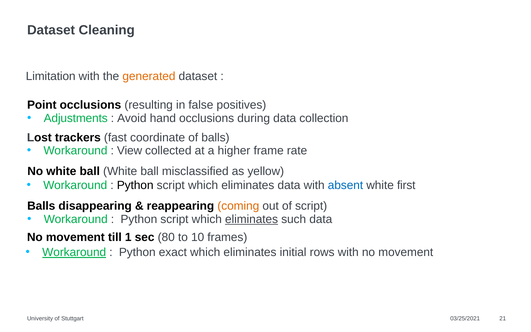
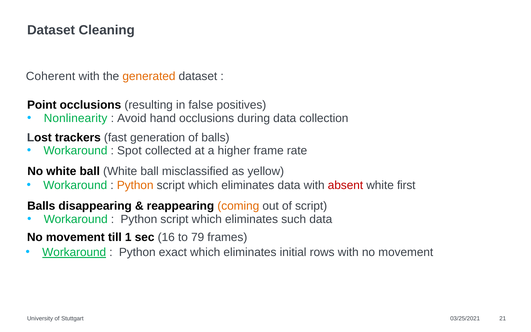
Limitation: Limitation -> Coherent (51, 76)
Adjustments: Adjustments -> Nonlinearity (76, 118)
coordinate: coordinate -> generation (158, 137)
View: View -> Spot (129, 151)
Python colour: black -> orange (135, 185)
absent colour: blue -> red (345, 185)
eliminates underline: present -> none (252, 219)
80: 80 -> 16 (166, 237)
10: 10 -> 79 (198, 237)
